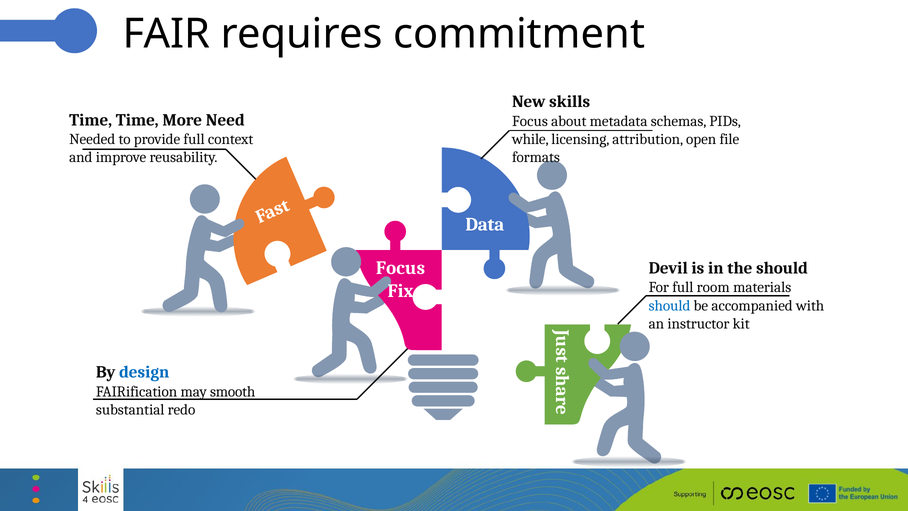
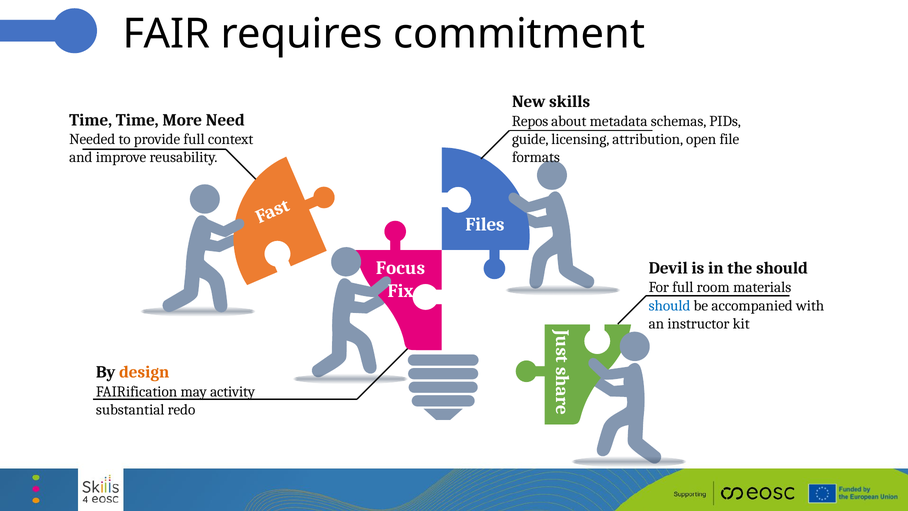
Focus: Focus -> Repos (530, 121)
while: while -> guide (530, 139)
Data: Data -> Files (485, 224)
design colour: blue -> orange (144, 372)
smooth: smooth -> activity (233, 391)
